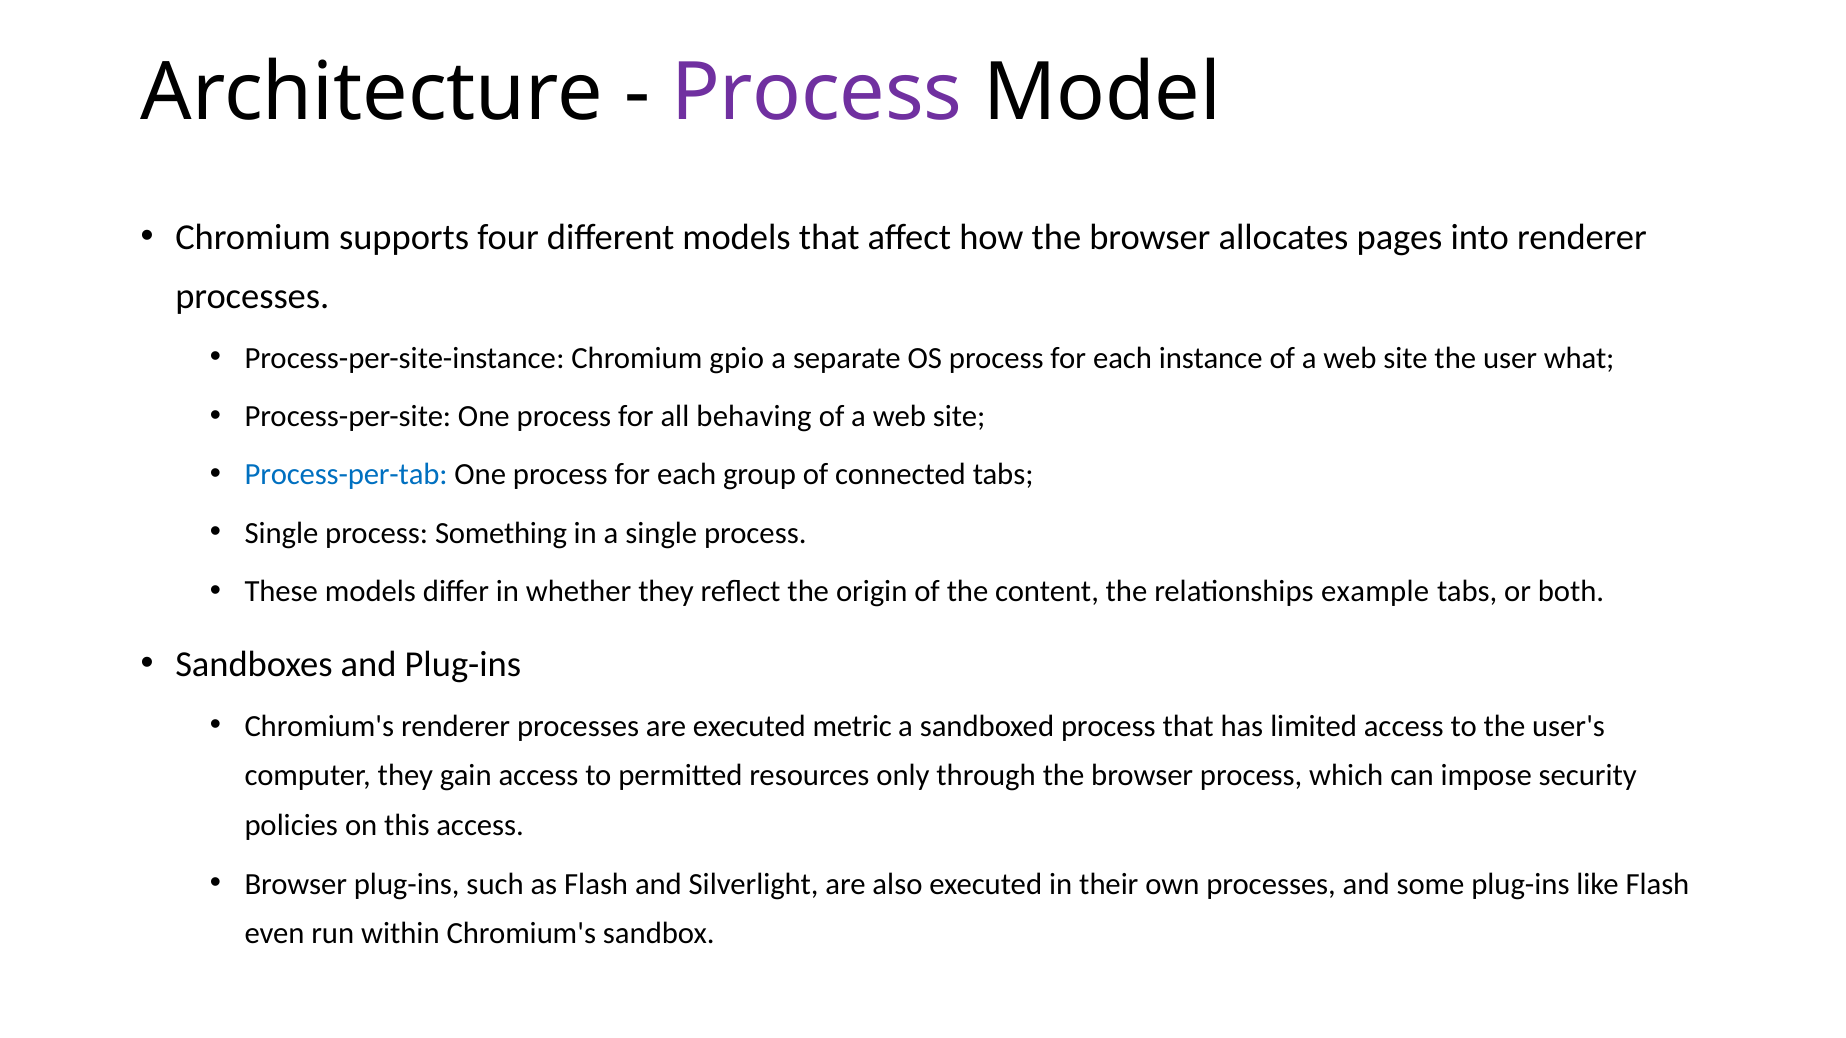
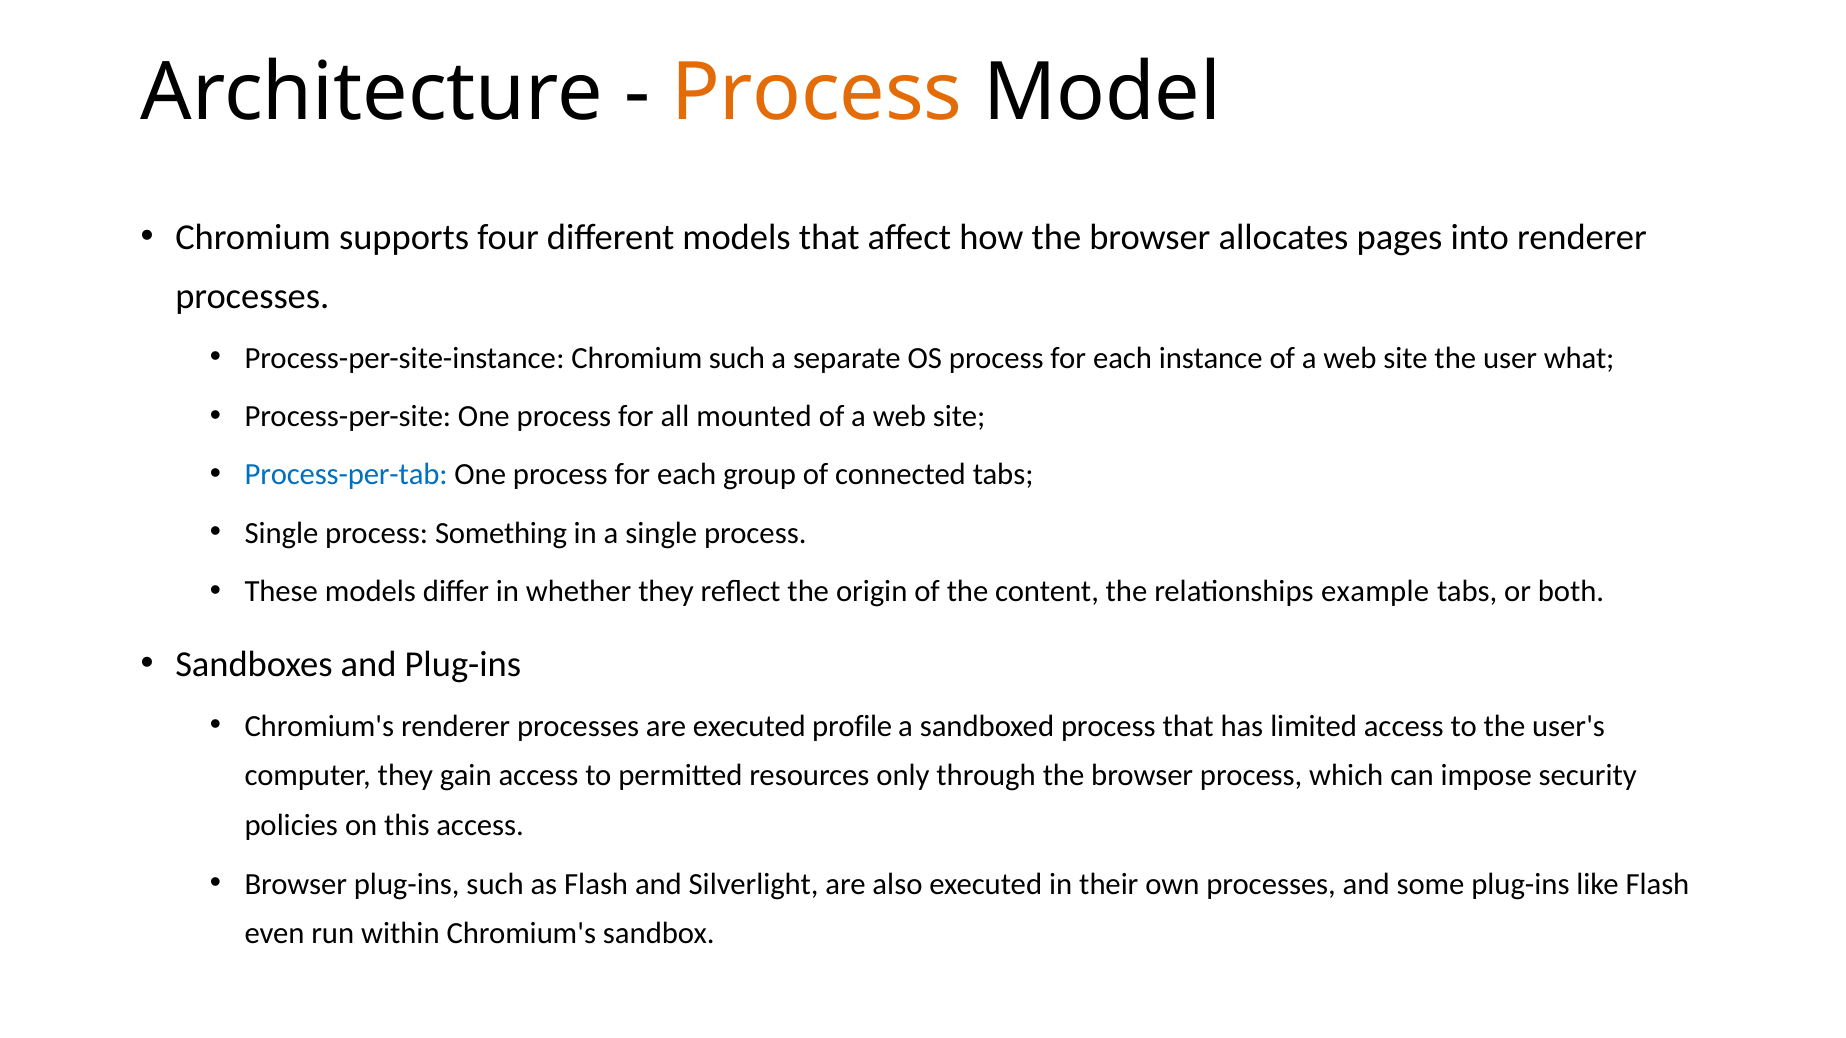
Process colour: purple -> orange (817, 93)
Chromium gpio: gpio -> such (737, 358)
behaving: behaving -> mounted (754, 416)
metric: metric -> profile (852, 726)
